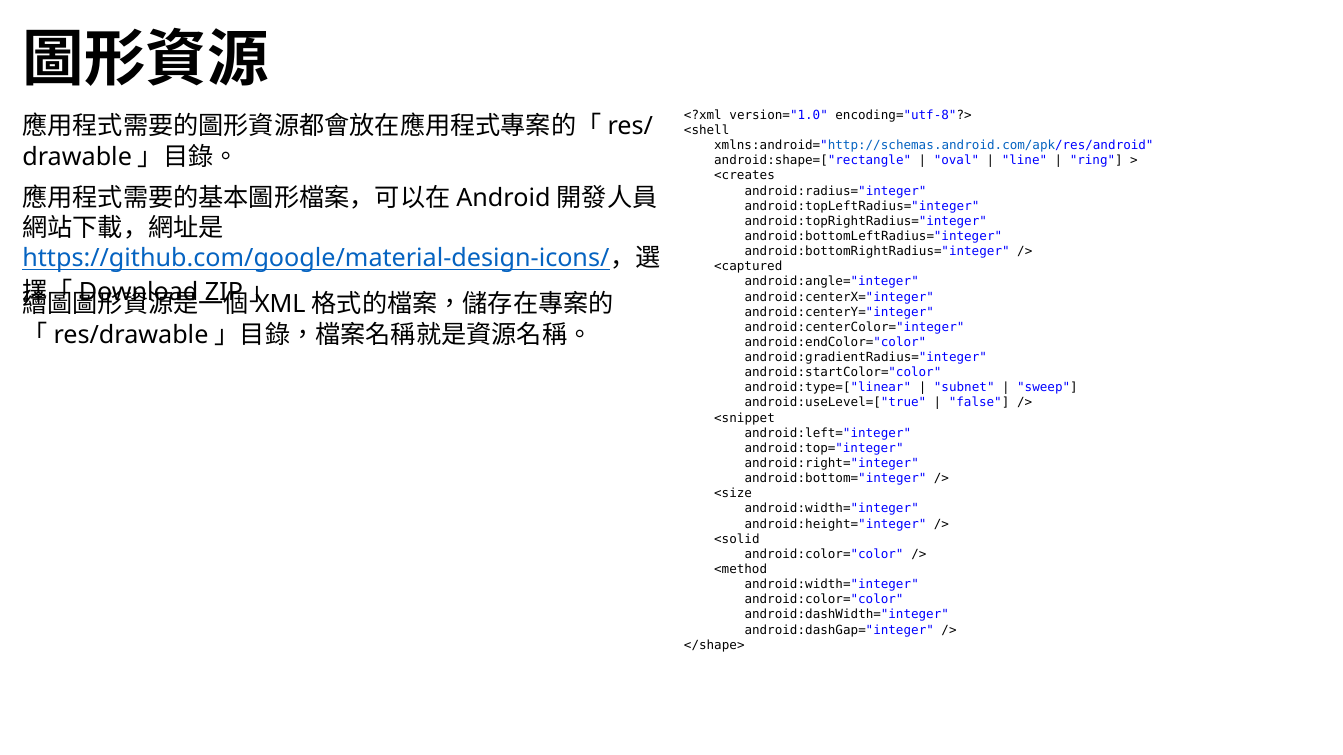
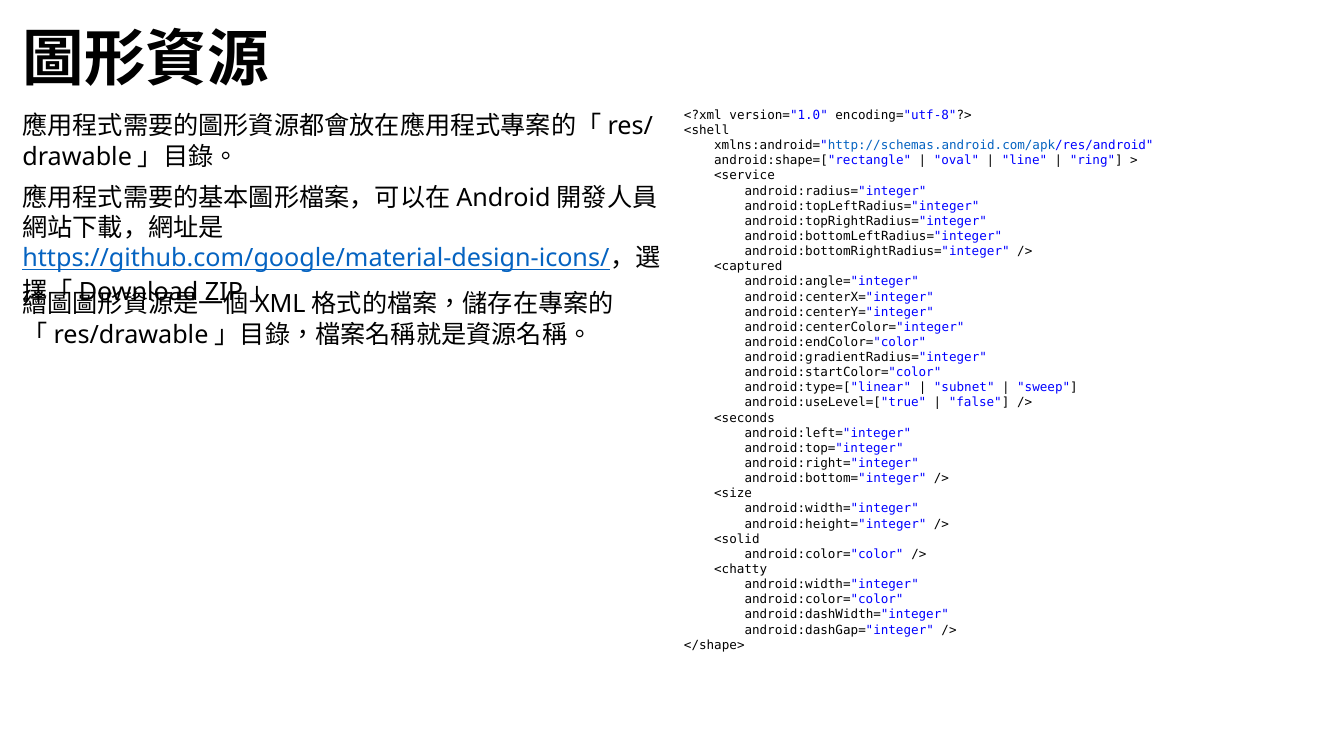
<creates: <creates -> <service (745, 176)
<snippet: <snippet -> <seconds (745, 418)
<method: <method -> <chatty (741, 570)
